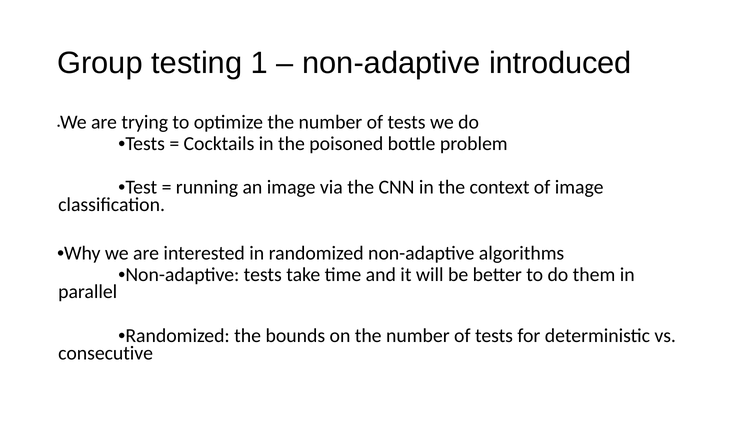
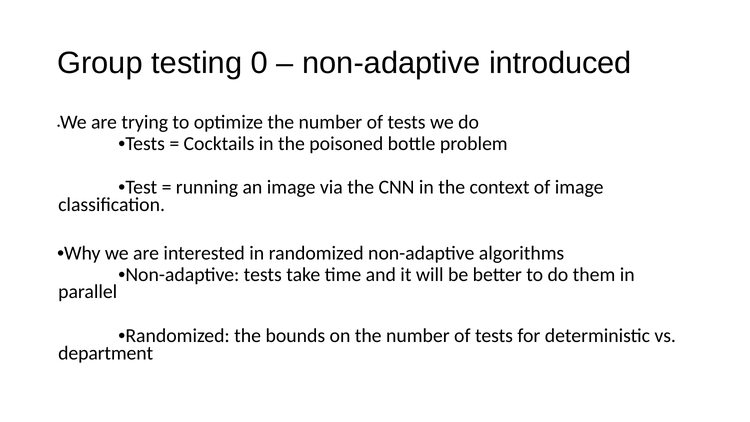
1: 1 -> 0 (259, 63)
consecutive: consecutive -> department (106, 353)
